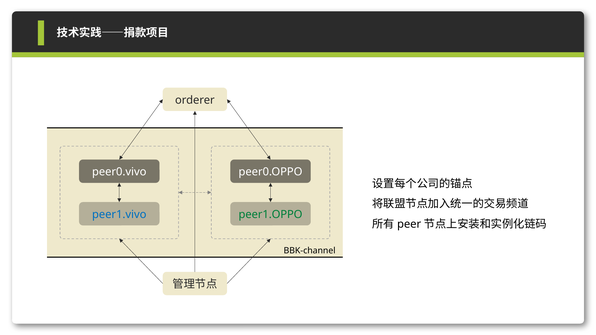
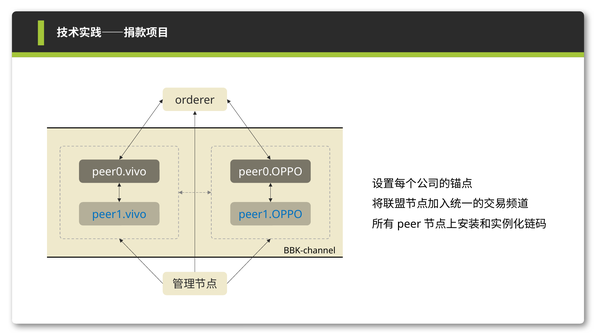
peer1.OPPO colour: green -> blue (271, 215)
